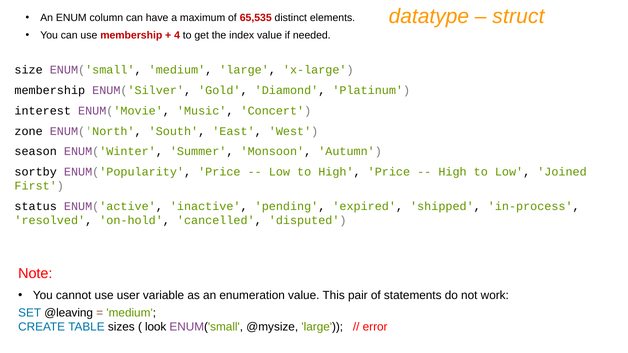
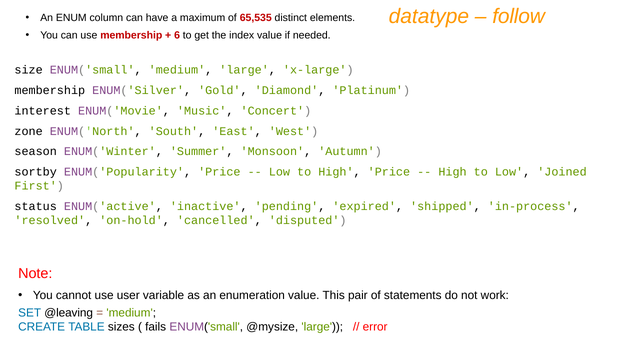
struct: struct -> follow (519, 16)
4: 4 -> 6 (177, 35)
look: look -> fails (156, 327)
